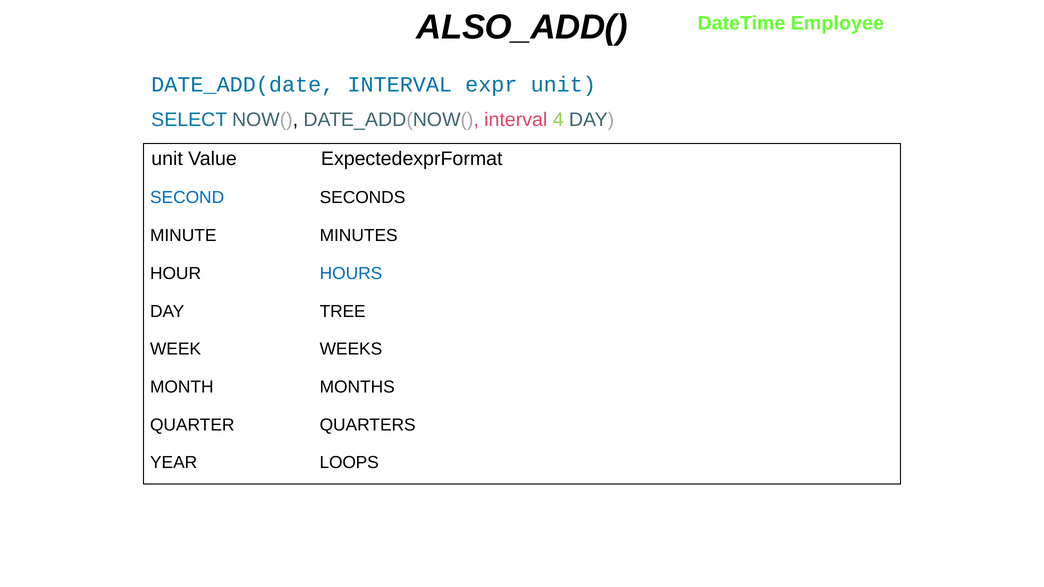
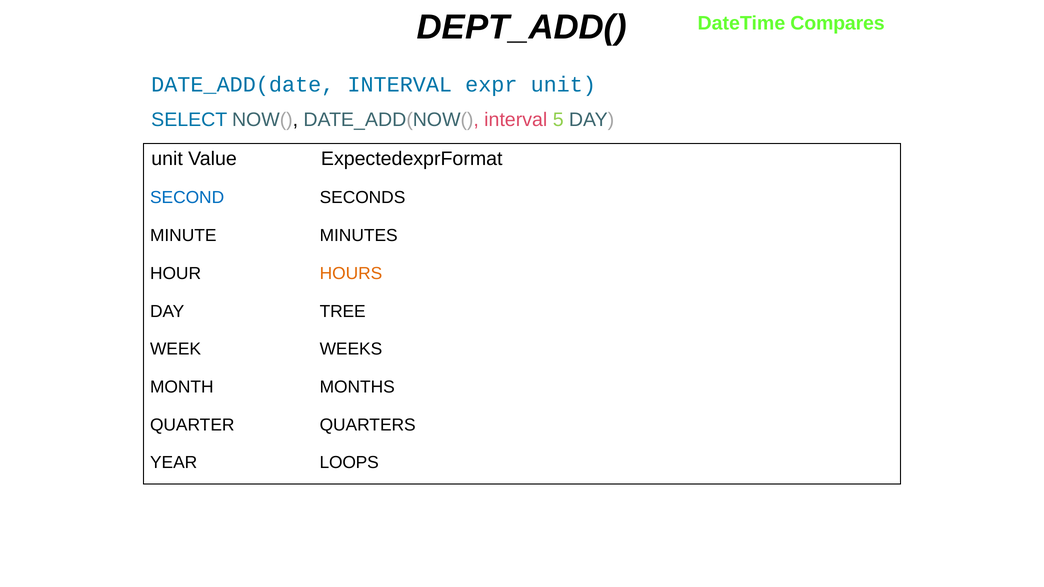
ALSO_ADD(: ALSO_ADD( -> DEPT_ADD( (522, 27)
Employee: Employee -> Compares (838, 23)
4: 4 -> 5 (558, 120)
HOURS colour: blue -> orange (351, 274)
